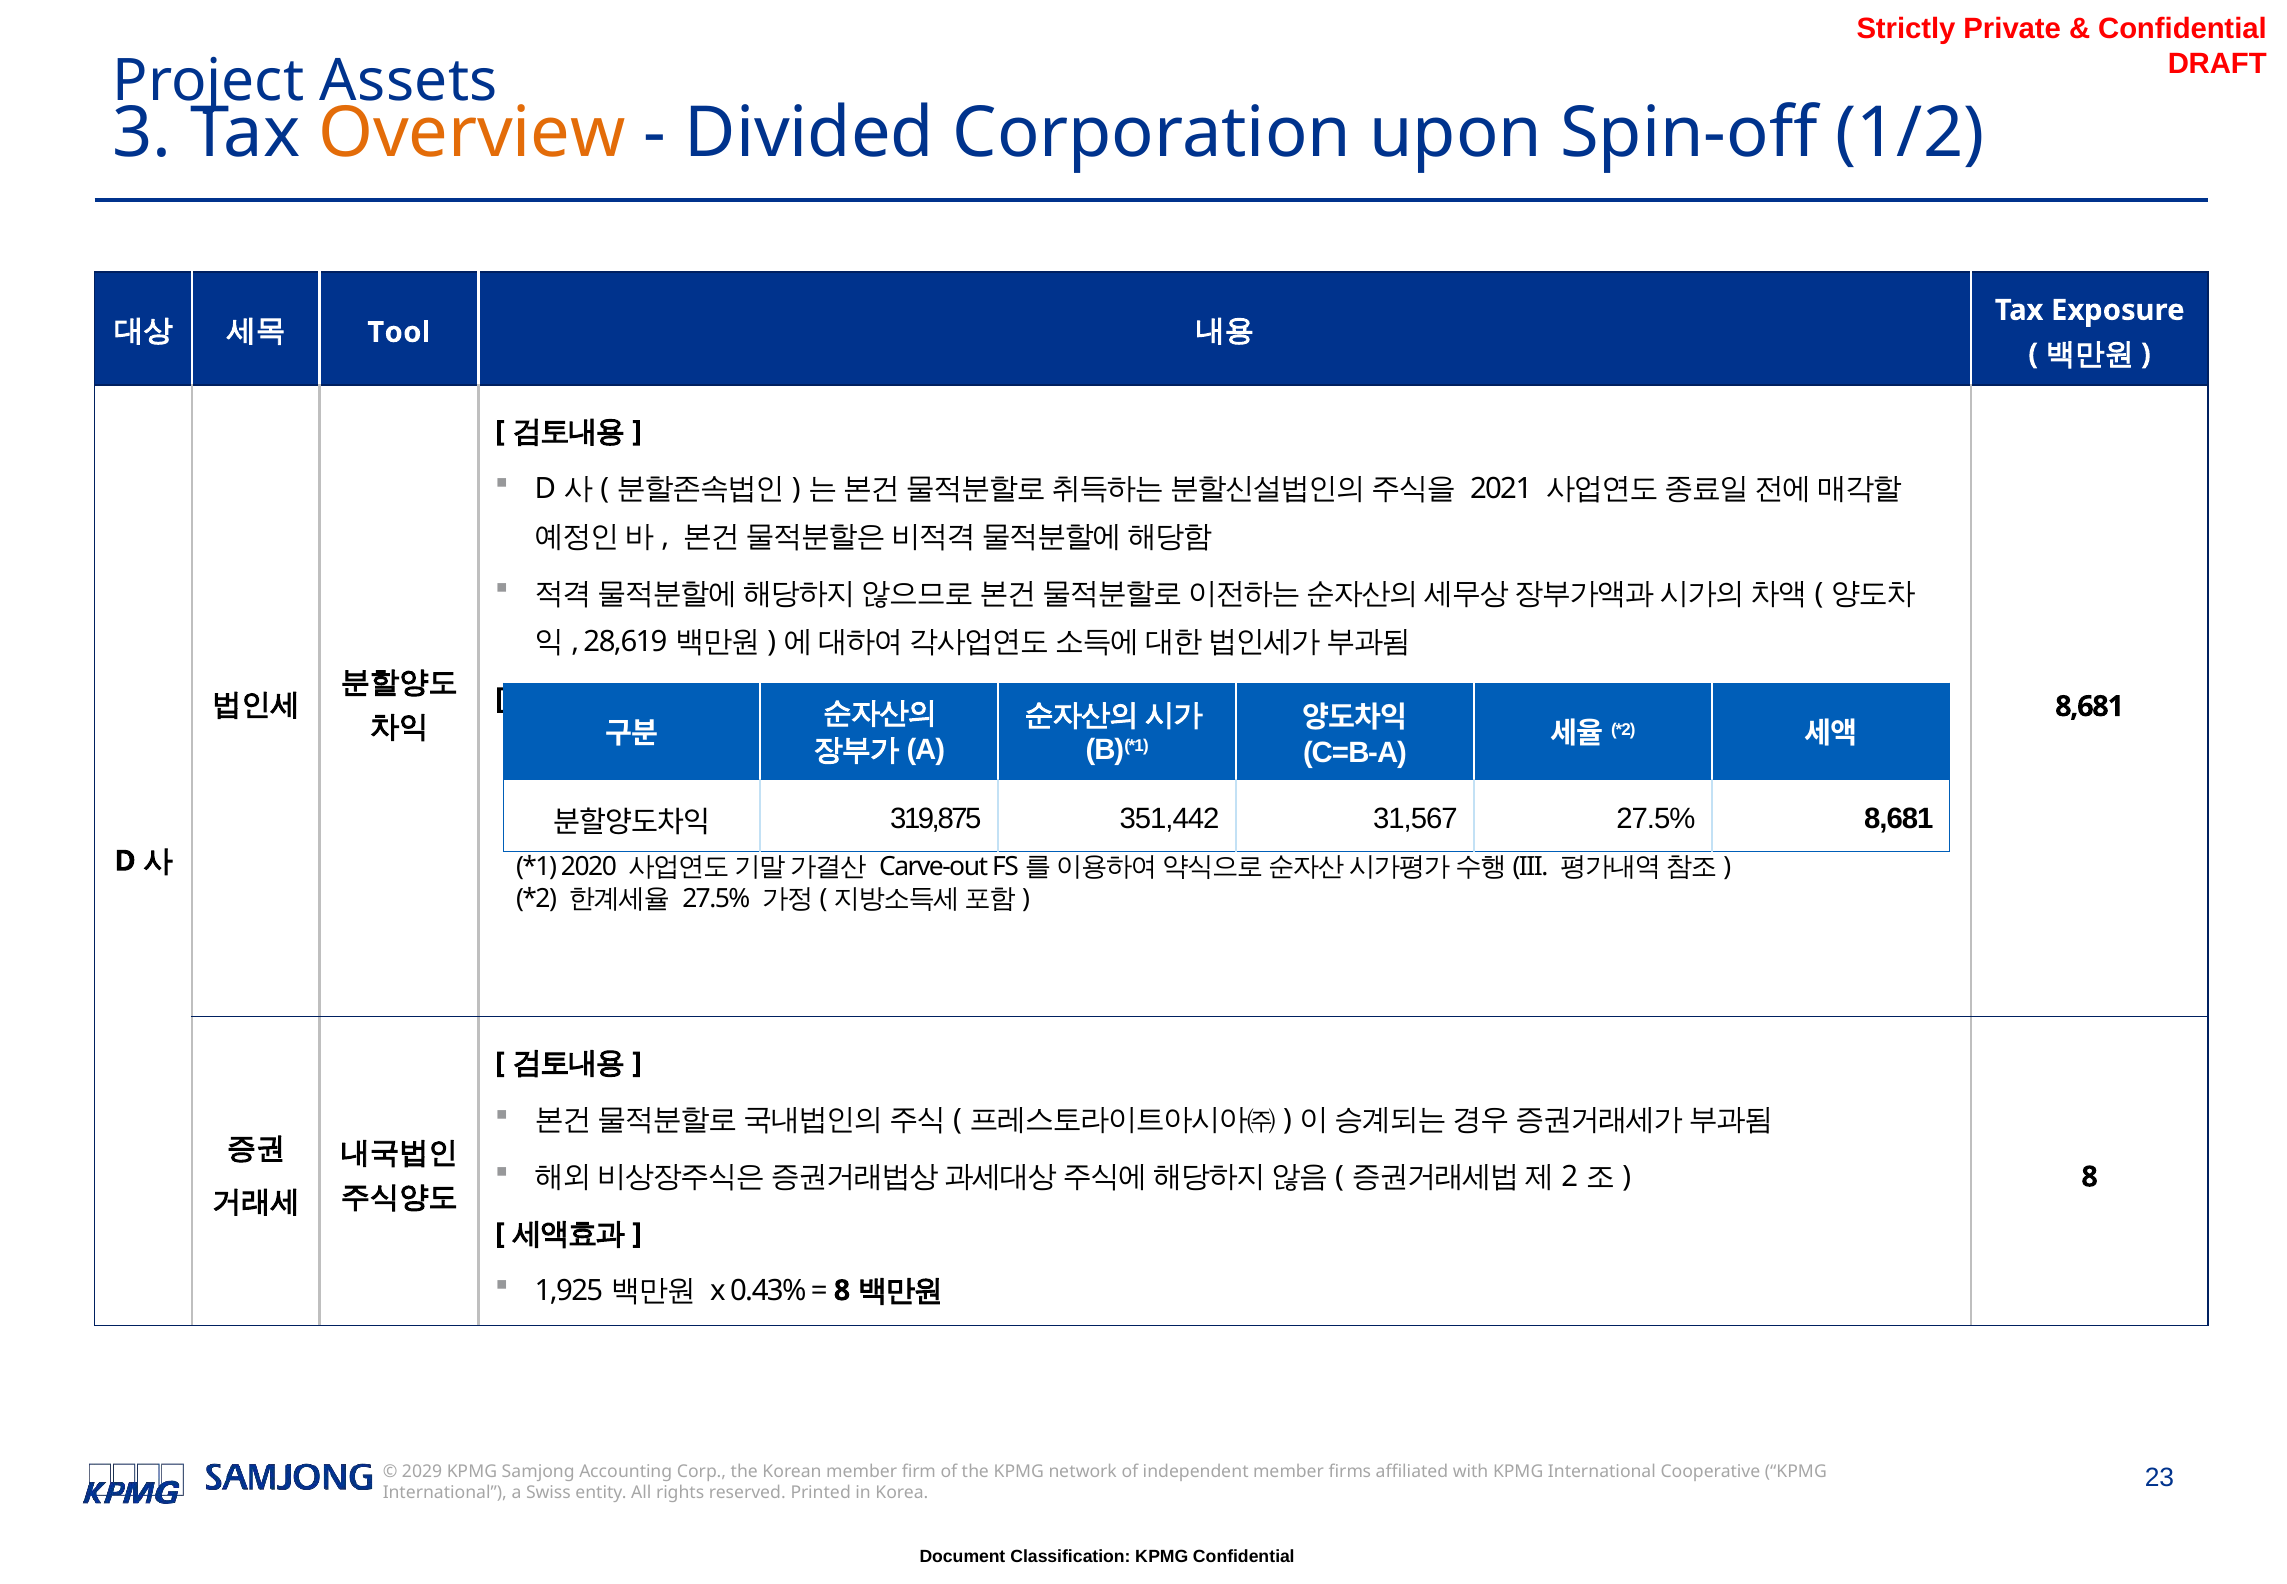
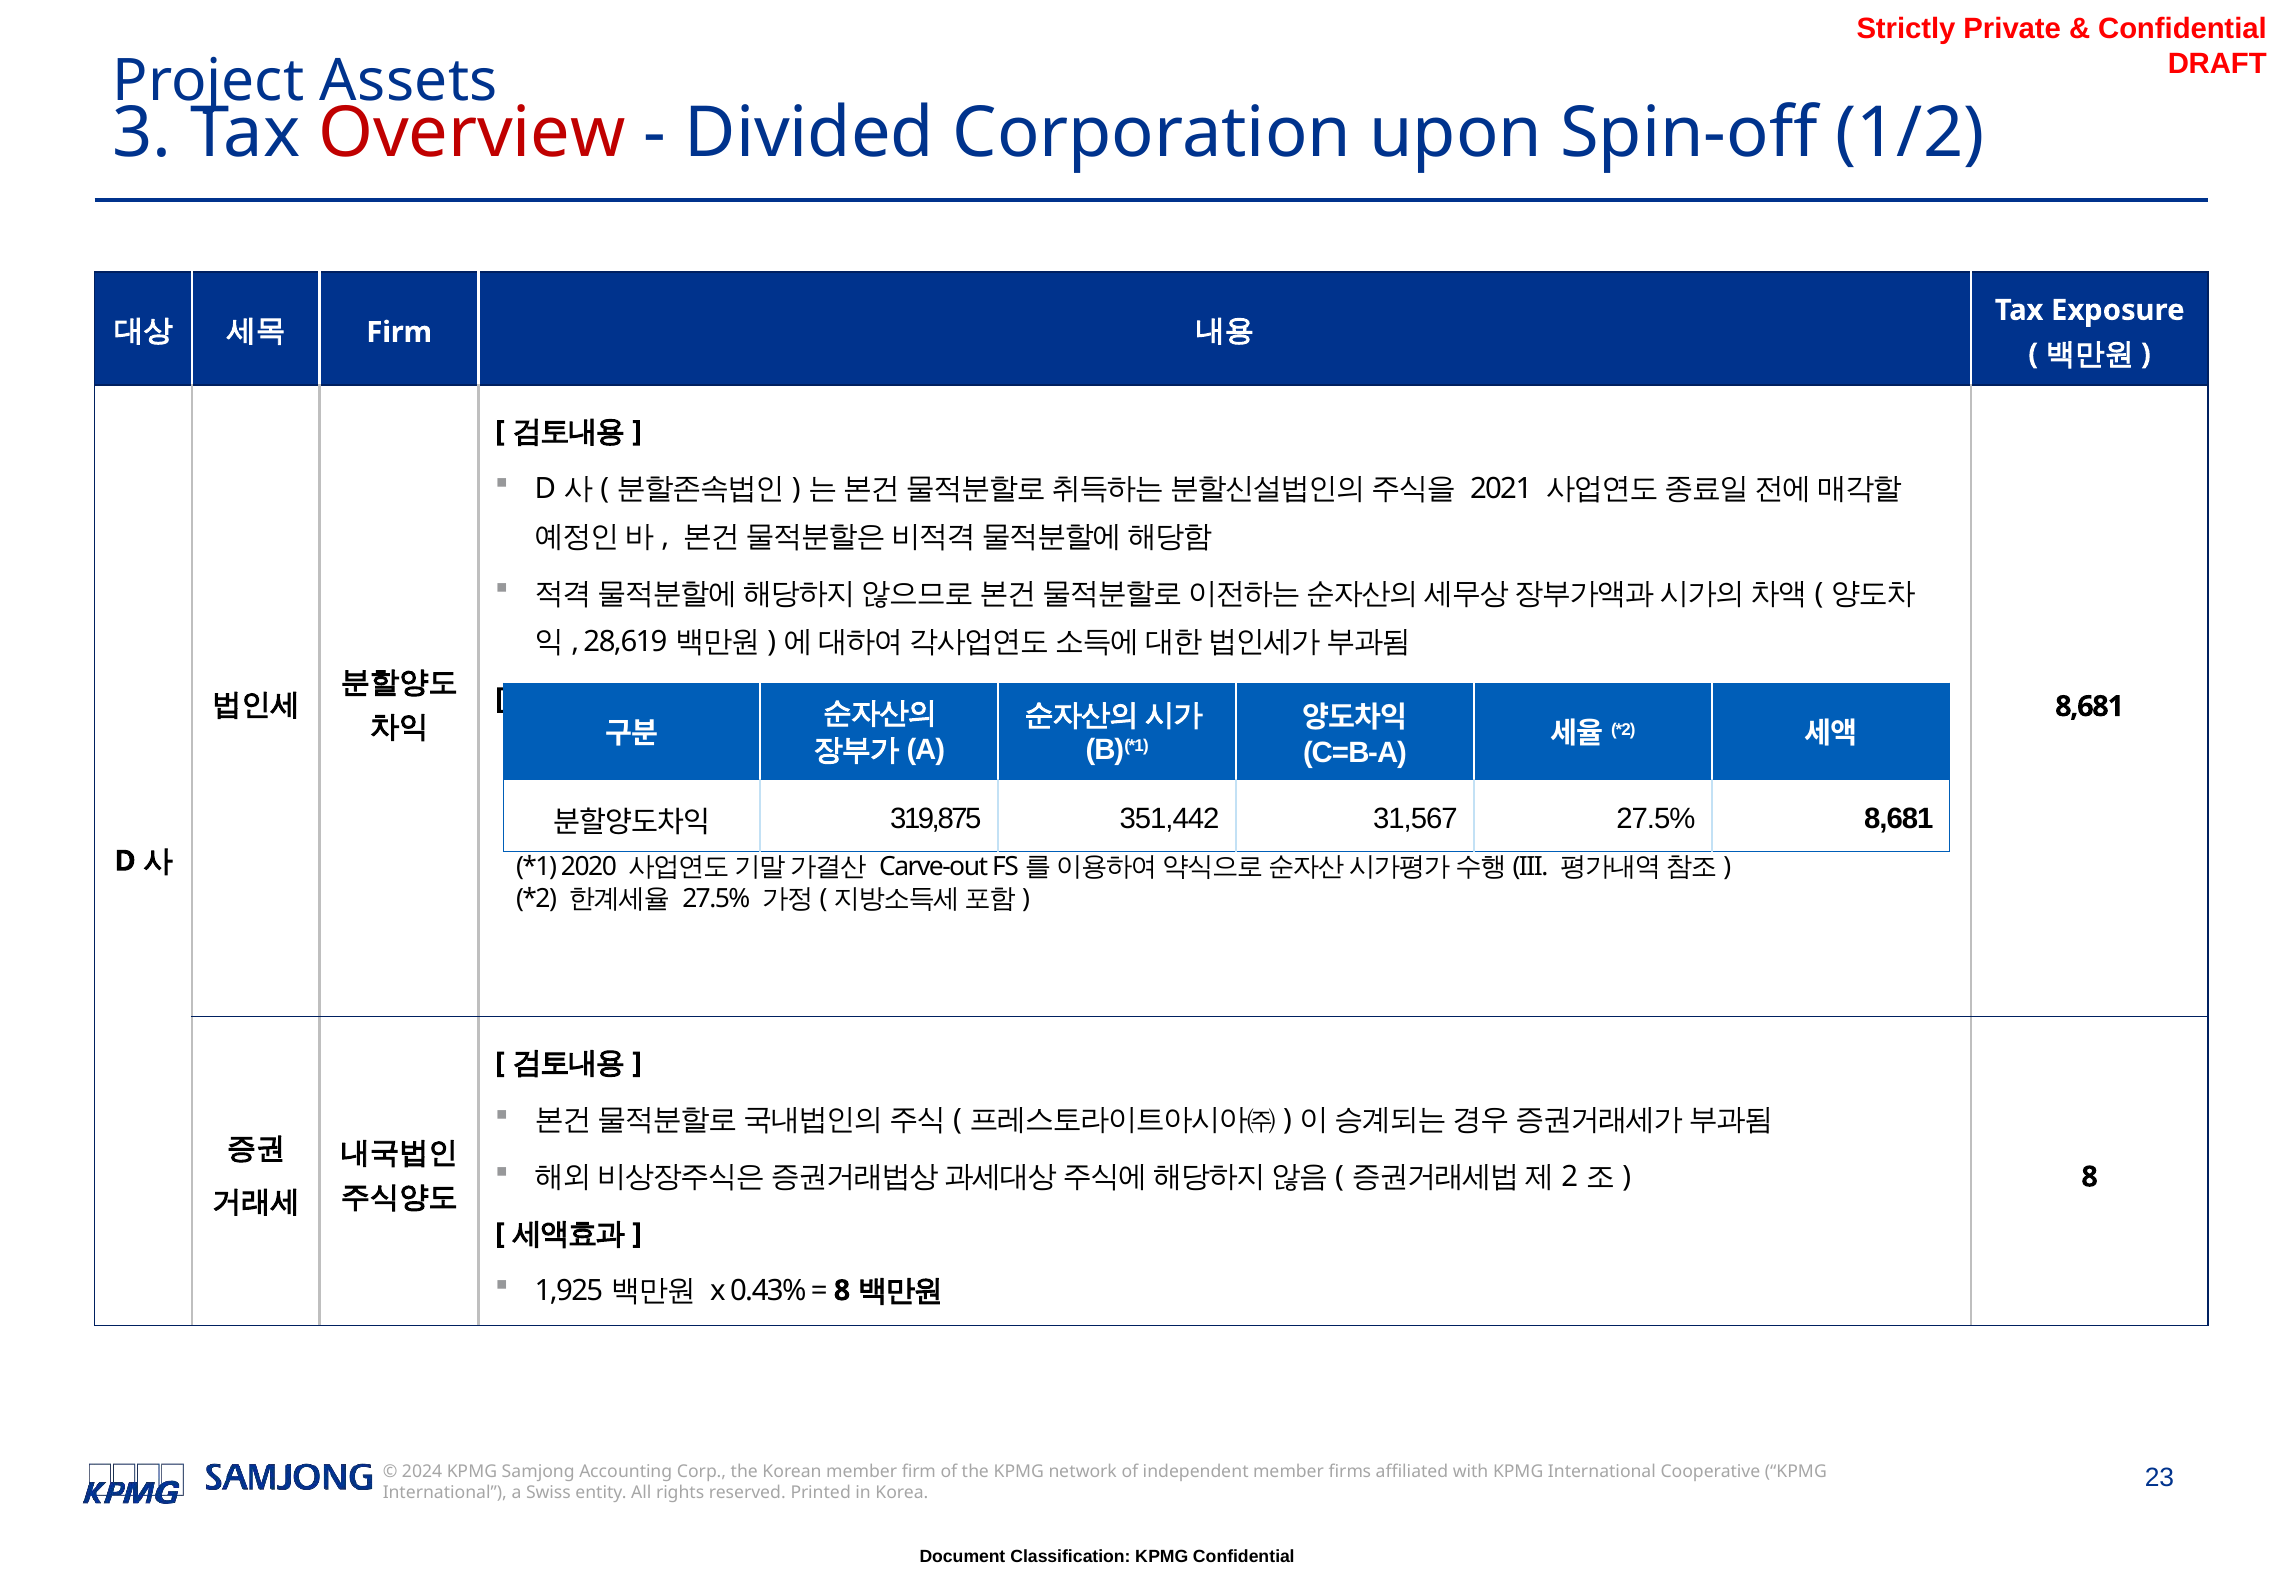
Overview colour: orange -> red (472, 134)
Tool: Tool -> Firm (399, 332)
2029: 2029 -> 2024 (422, 1471)
